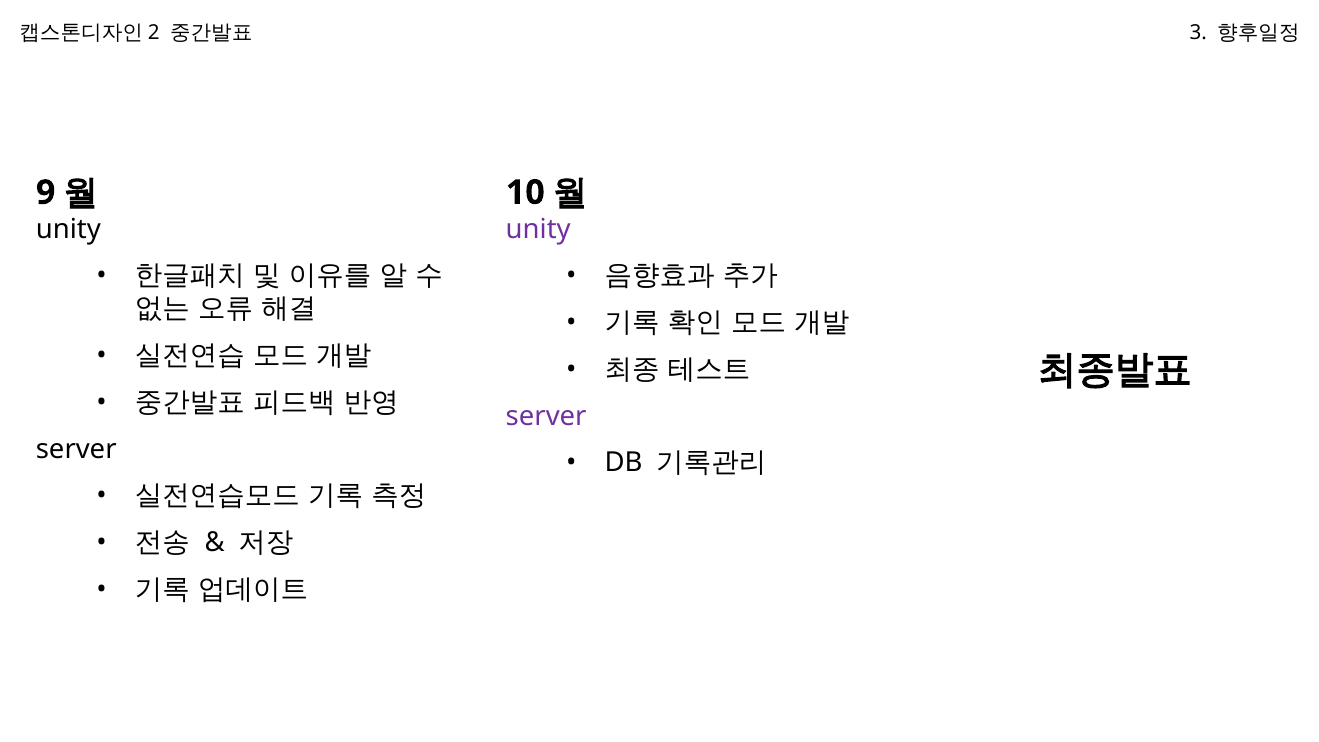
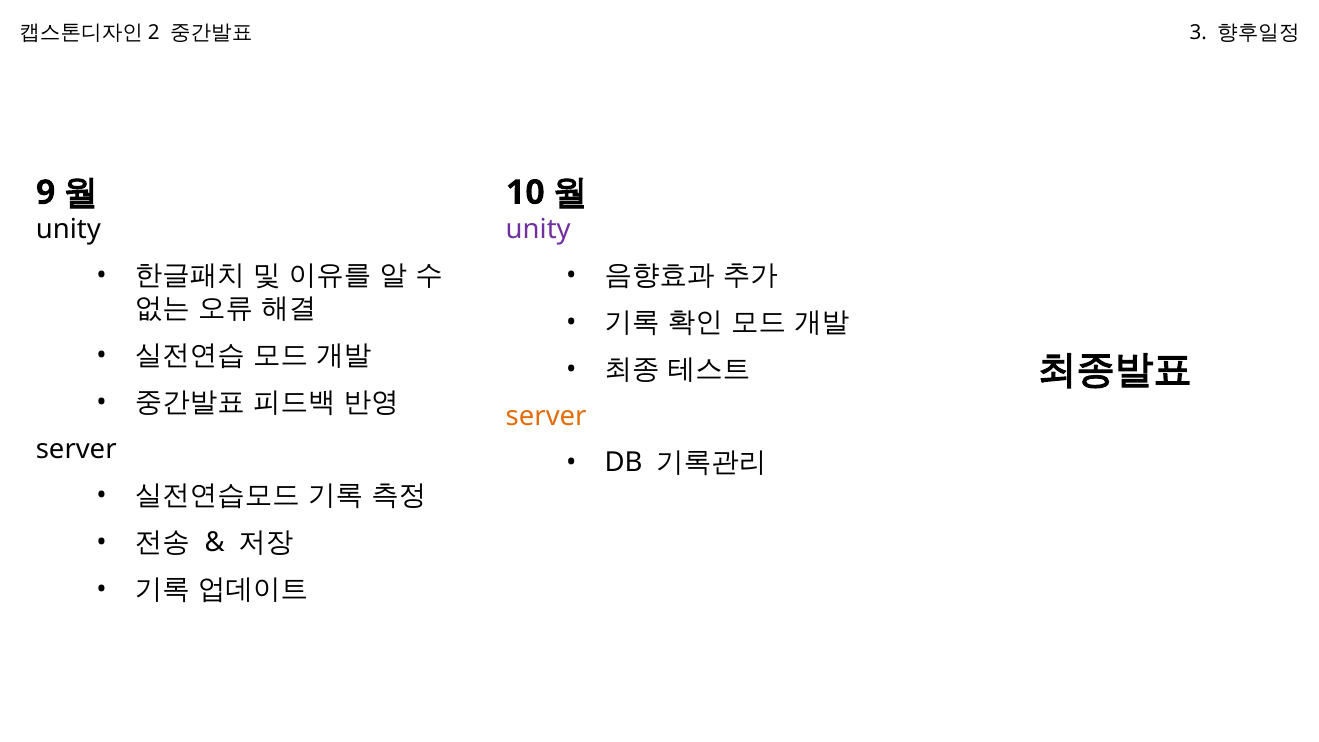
server colour: purple -> orange (546, 416)
